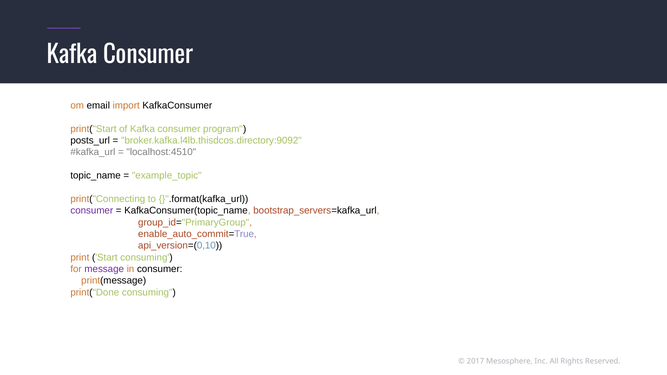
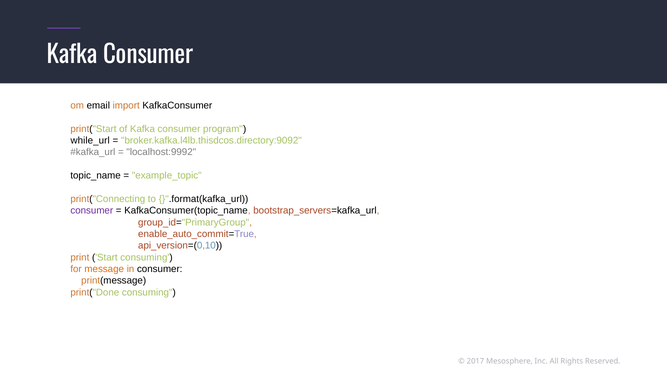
posts_url: posts_url -> while_url (90, 141)
localhost:4510: localhost:4510 -> localhost:9992 (161, 152)
message colour: purple -> orange (104, 269)
